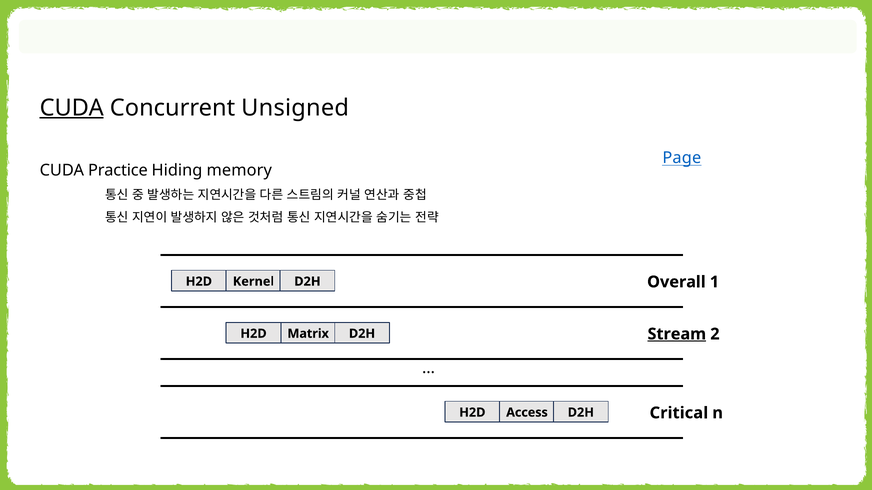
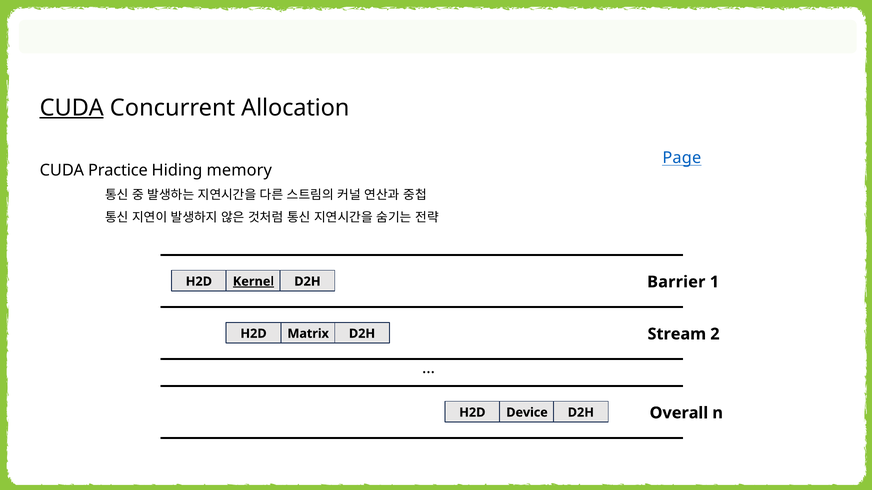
Unsigned: Unsigned -> Allocation (295, 108)
Overall: Overall -> Barrier (676, 282)
Kernel underline: none -> present (253, 282)
Stream underline: present -> none (677, 334)
Critical: Critical -> Overall (679, 413)
Access: Access -> Device (527, 413)
